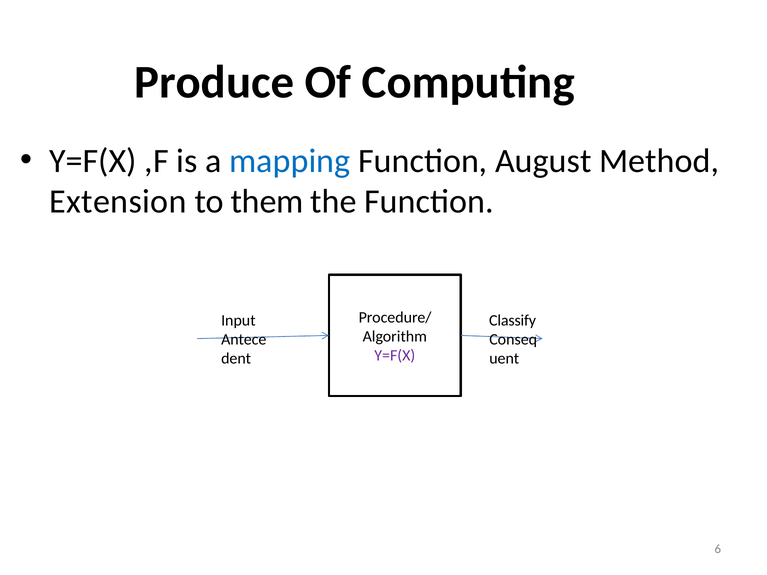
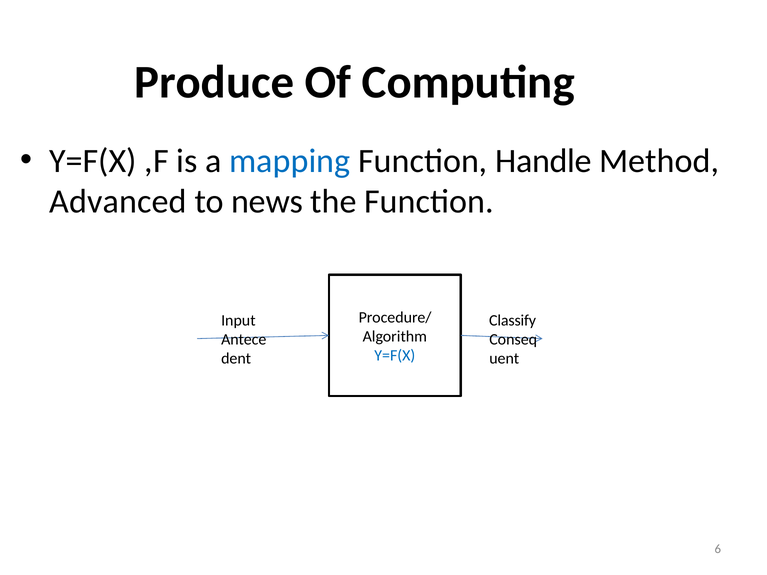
August: August -> Handle (543, 161)
Extension: Extension -> Advanced (118, 202)
them: them -> news (267, 202)
Y=F(X colour: purple -> blue (395, 356)
